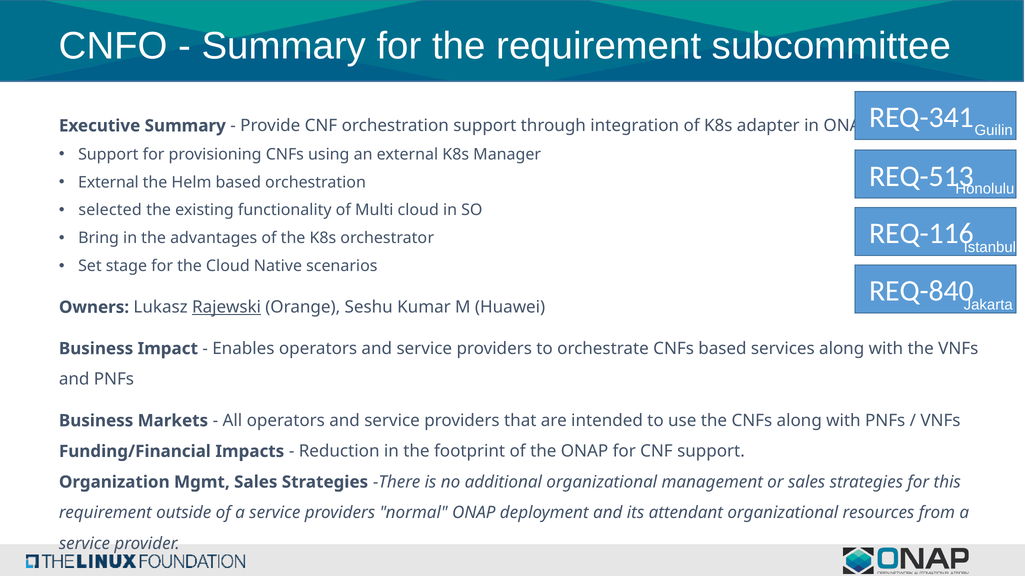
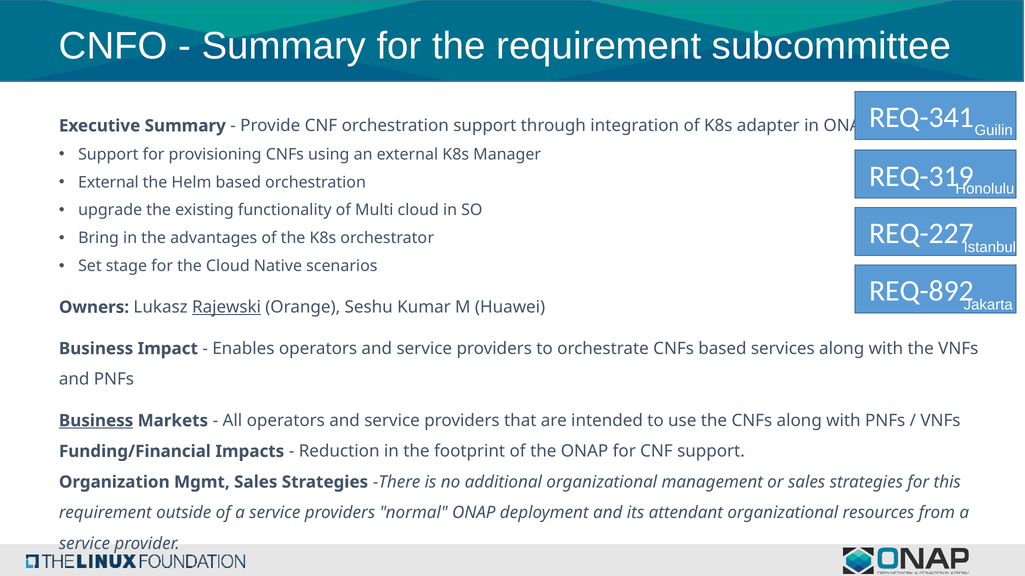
REQ-513: REQ-513 -> REQ-319 (922, 176)
selected: selected -> upgrade (110, 210)
REQ-116: REQ-116 -> REQ-227 (922, 234)
REQ-840: REQ-840 -> REQ-892 (922, 291)
Business underline: none -> present (96, 421)
